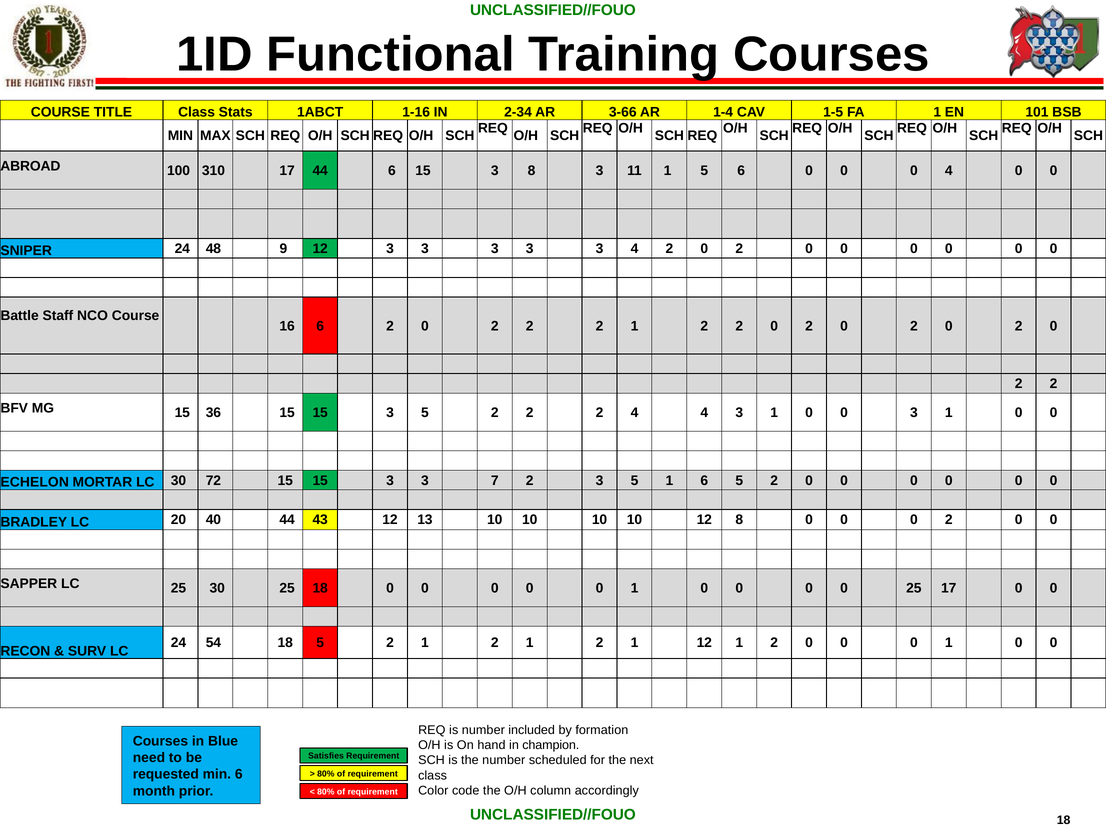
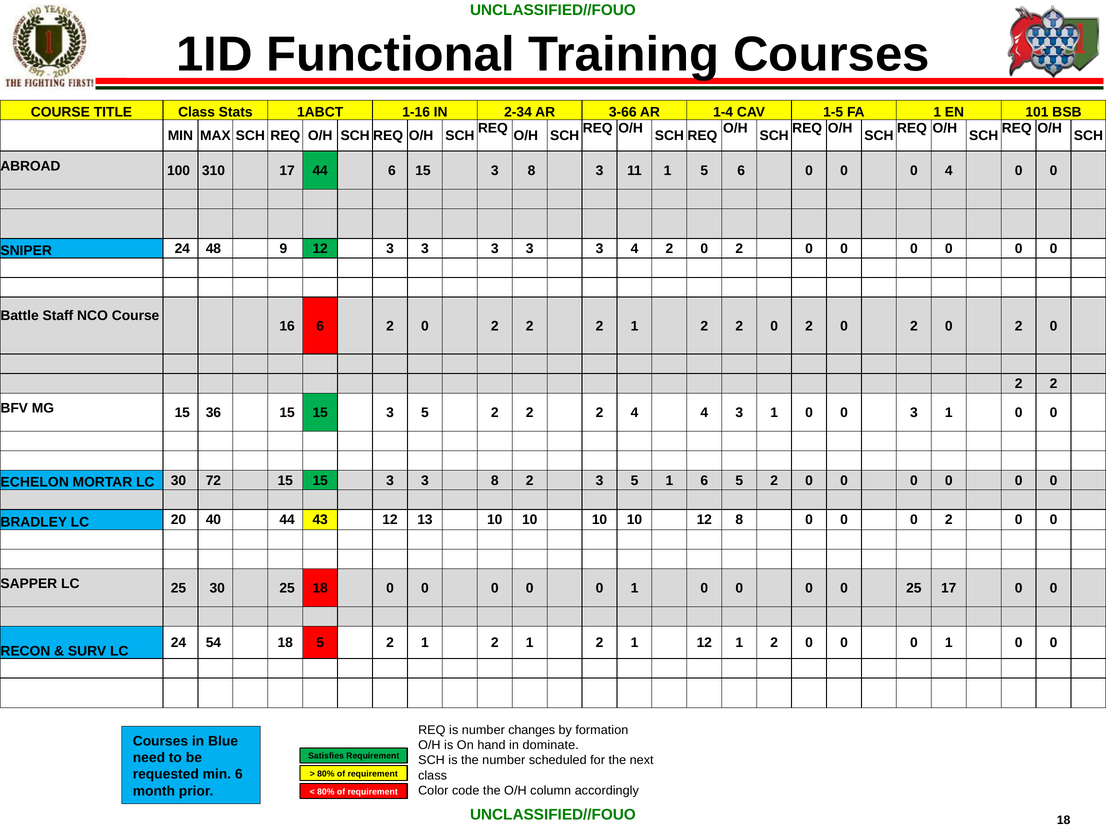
3 3 7: 7 -> 8 (495, 481)
included: included -> changes (532, 730)
champion: champion -> dominate (551, 746)
